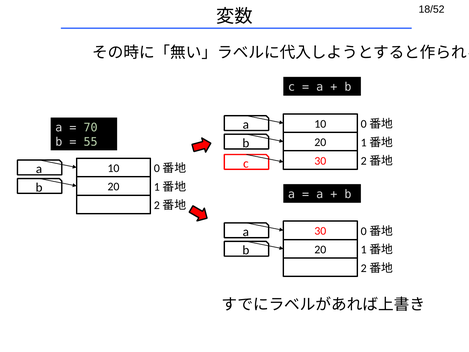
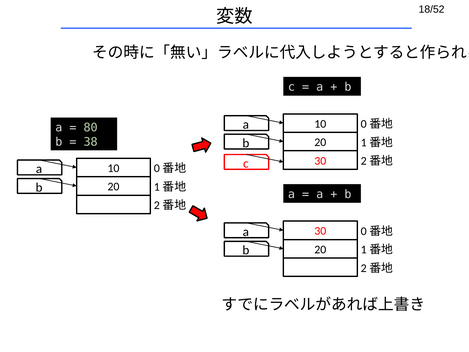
70: 70 -> 80 (91, 128)
55: 55 -> 38 (91, 142)
